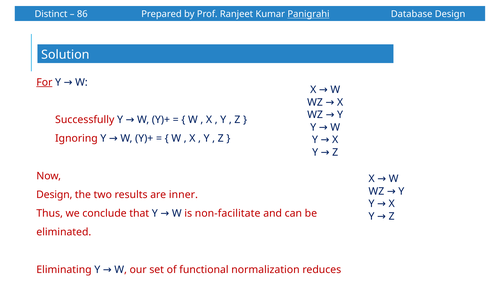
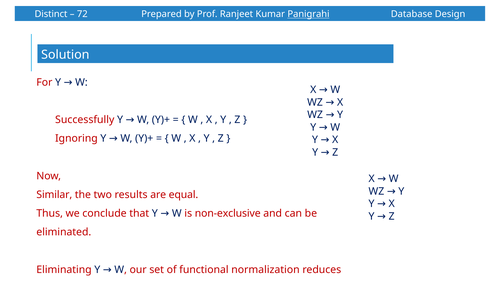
86: 86 -> 72 (82, 14)
For underline: present -> none (44, 82)
Design: Design -> Similar (54, 195)
inner: inner -> equal (184, 195)
non-facilitate: non-facilitate -> non-exclusive (228, 214)
